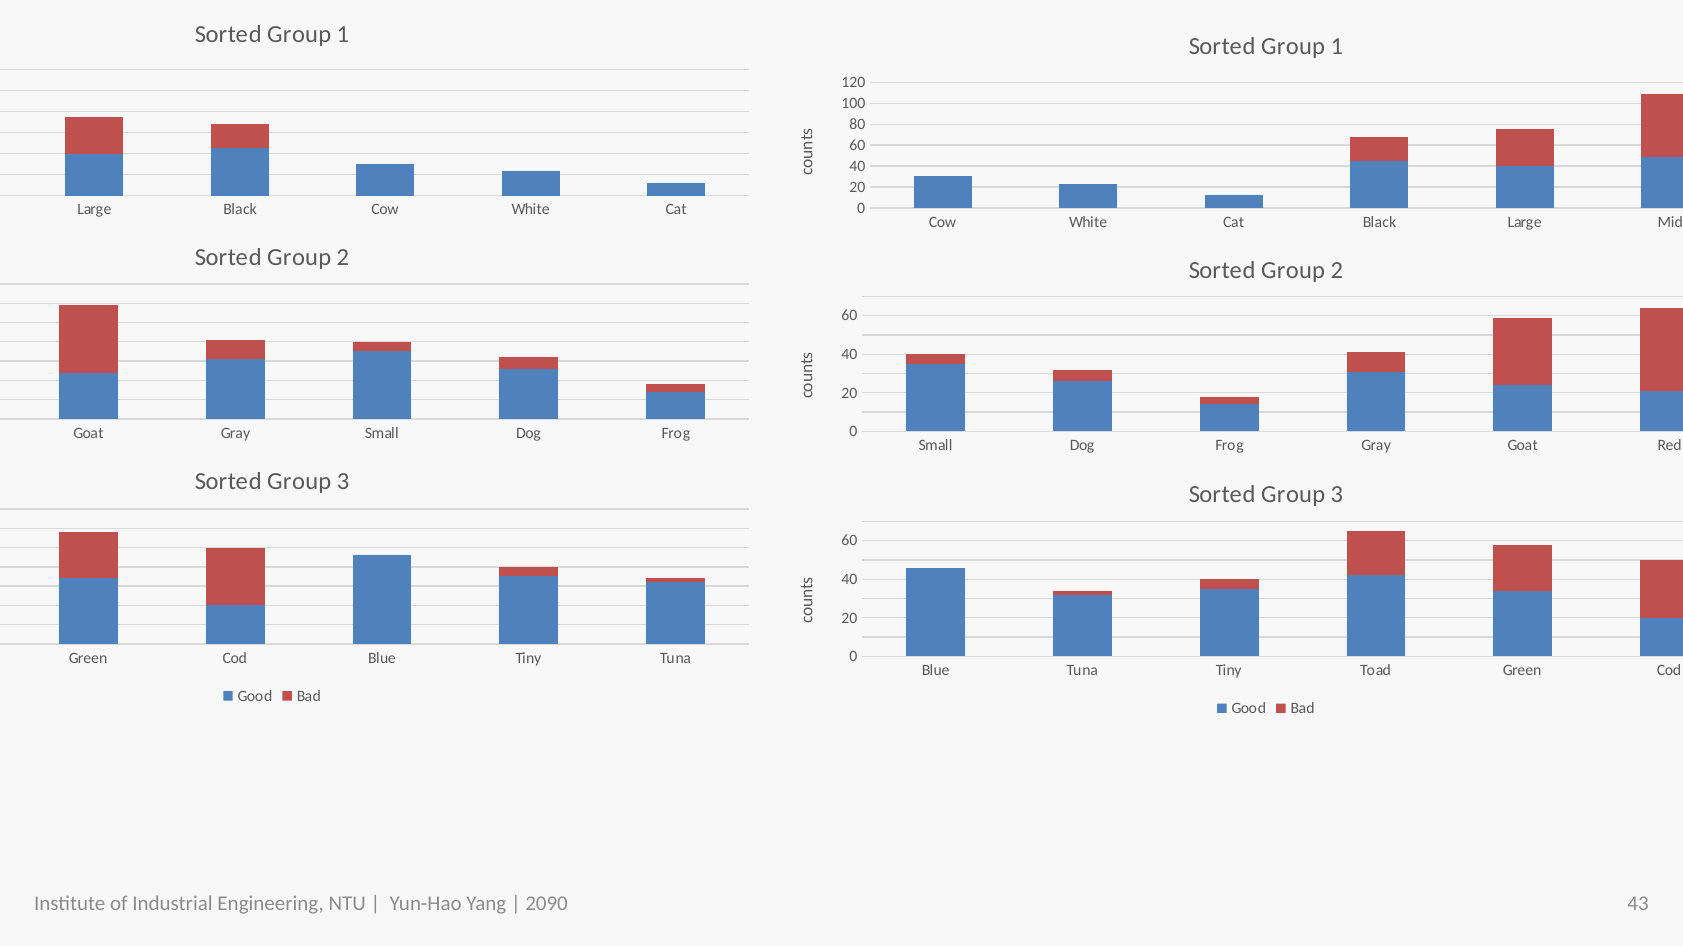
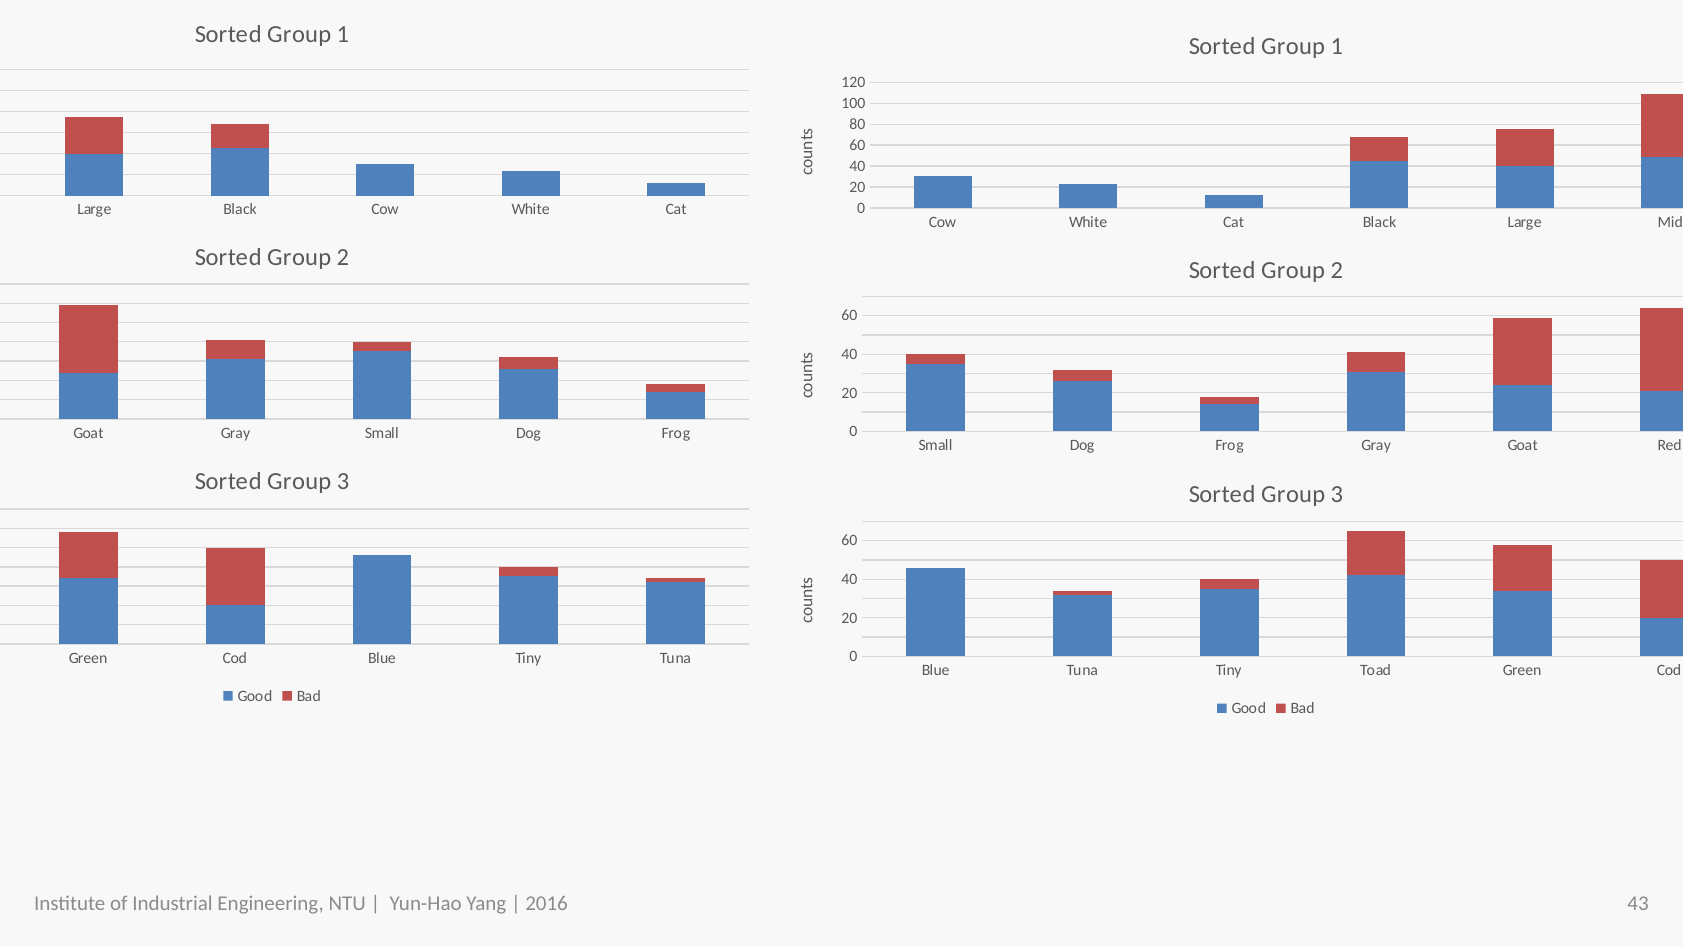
2090: 2090 -> 2016 (547, 904)
